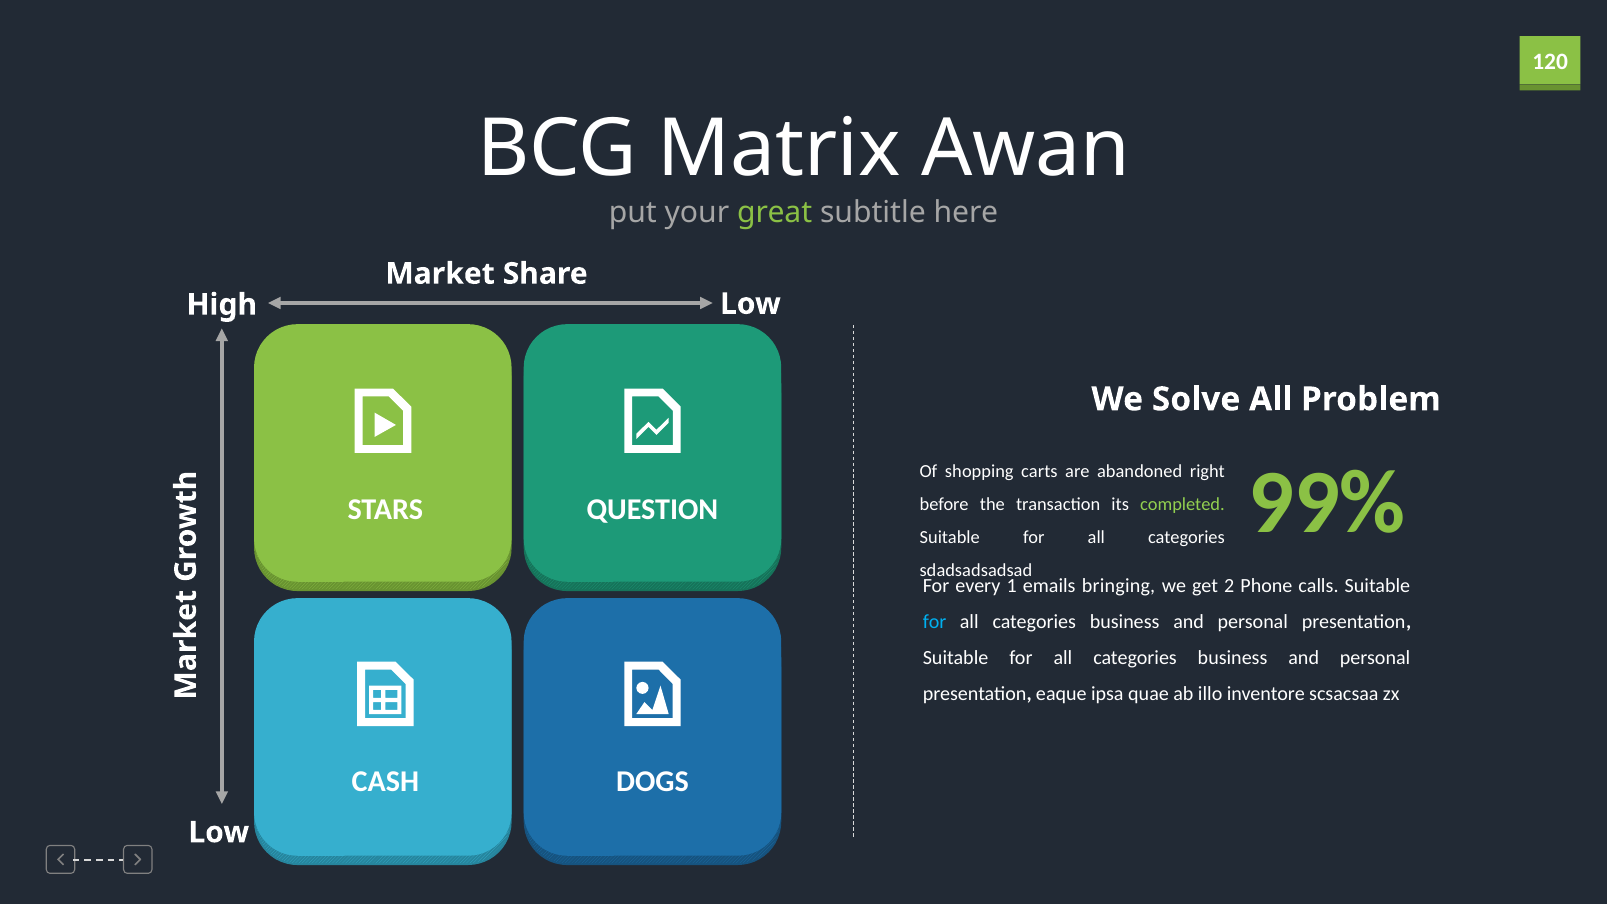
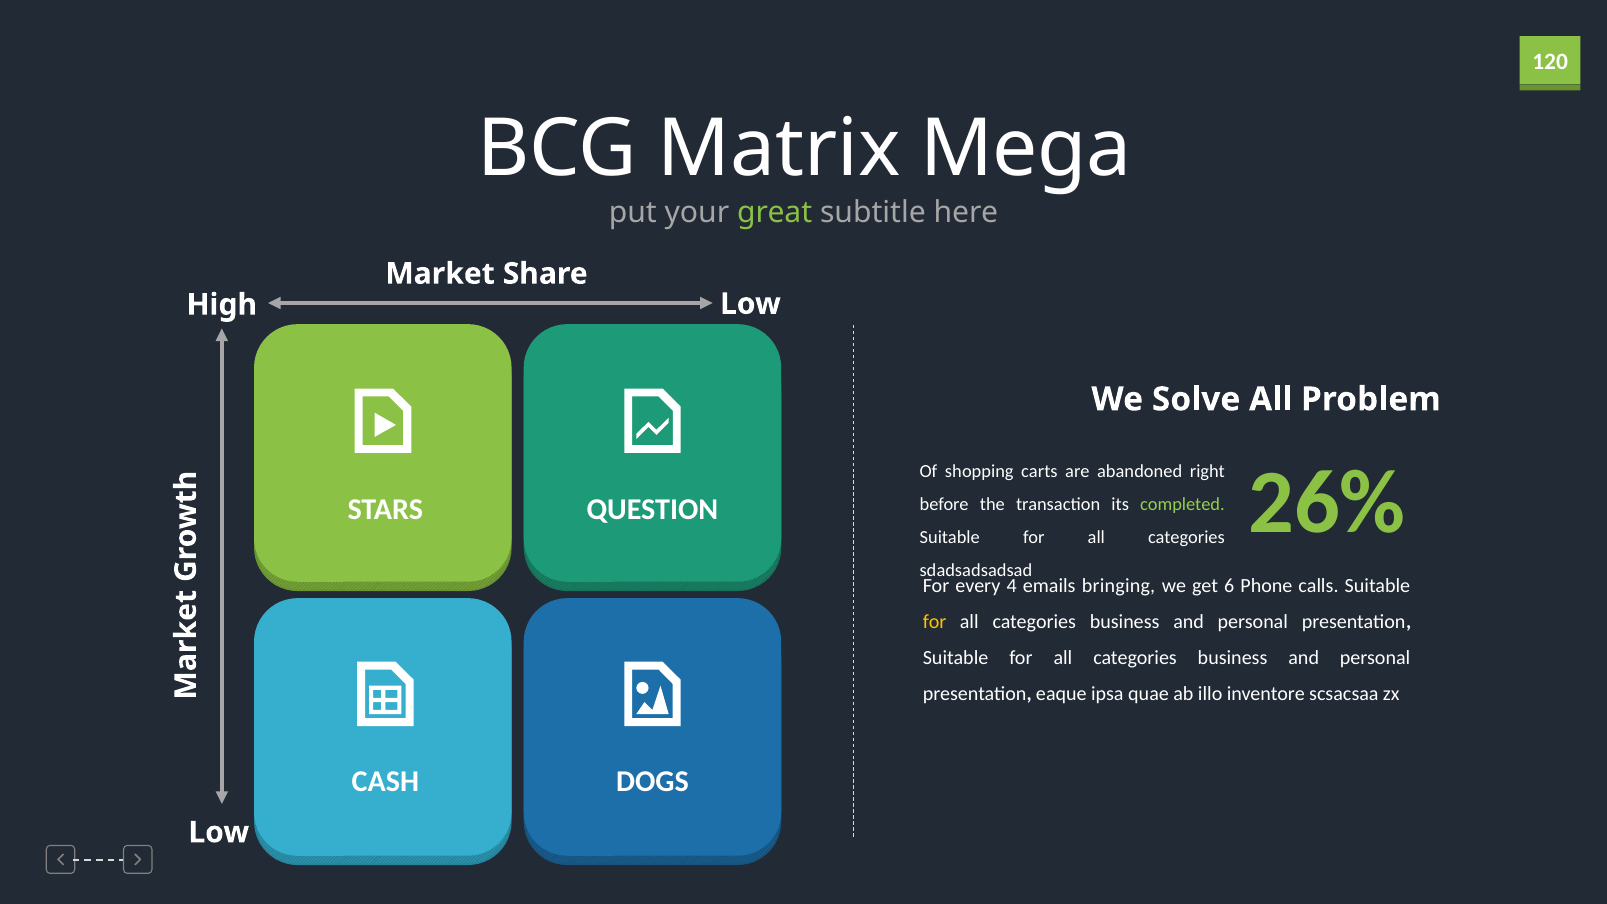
Awan: Awan -> Mega (1026, 149)
99%: 99% -> 26% (1327, 502)
1: 1 -> 4 (1012, 585)
2: 2 -> 6 (1229, 585)
for colour: light blue -> yellow (935, 622)
